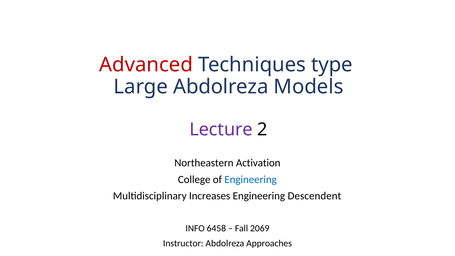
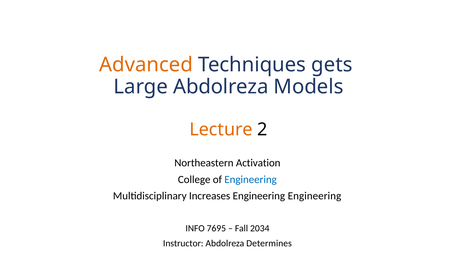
Advanced colour: red -> orange (146, 65)
type: type -> gets (332, 65)
Lecture colour: purple -> orange (221, 130)
Engineering Descendent: Descendent -> Engineering (314, 196)
6458: 6458 -> 7695 (216, 228)
2069: 2069 -> 2034 (260, 228)
Approaches: Approaches -> Determines (269, 243)
